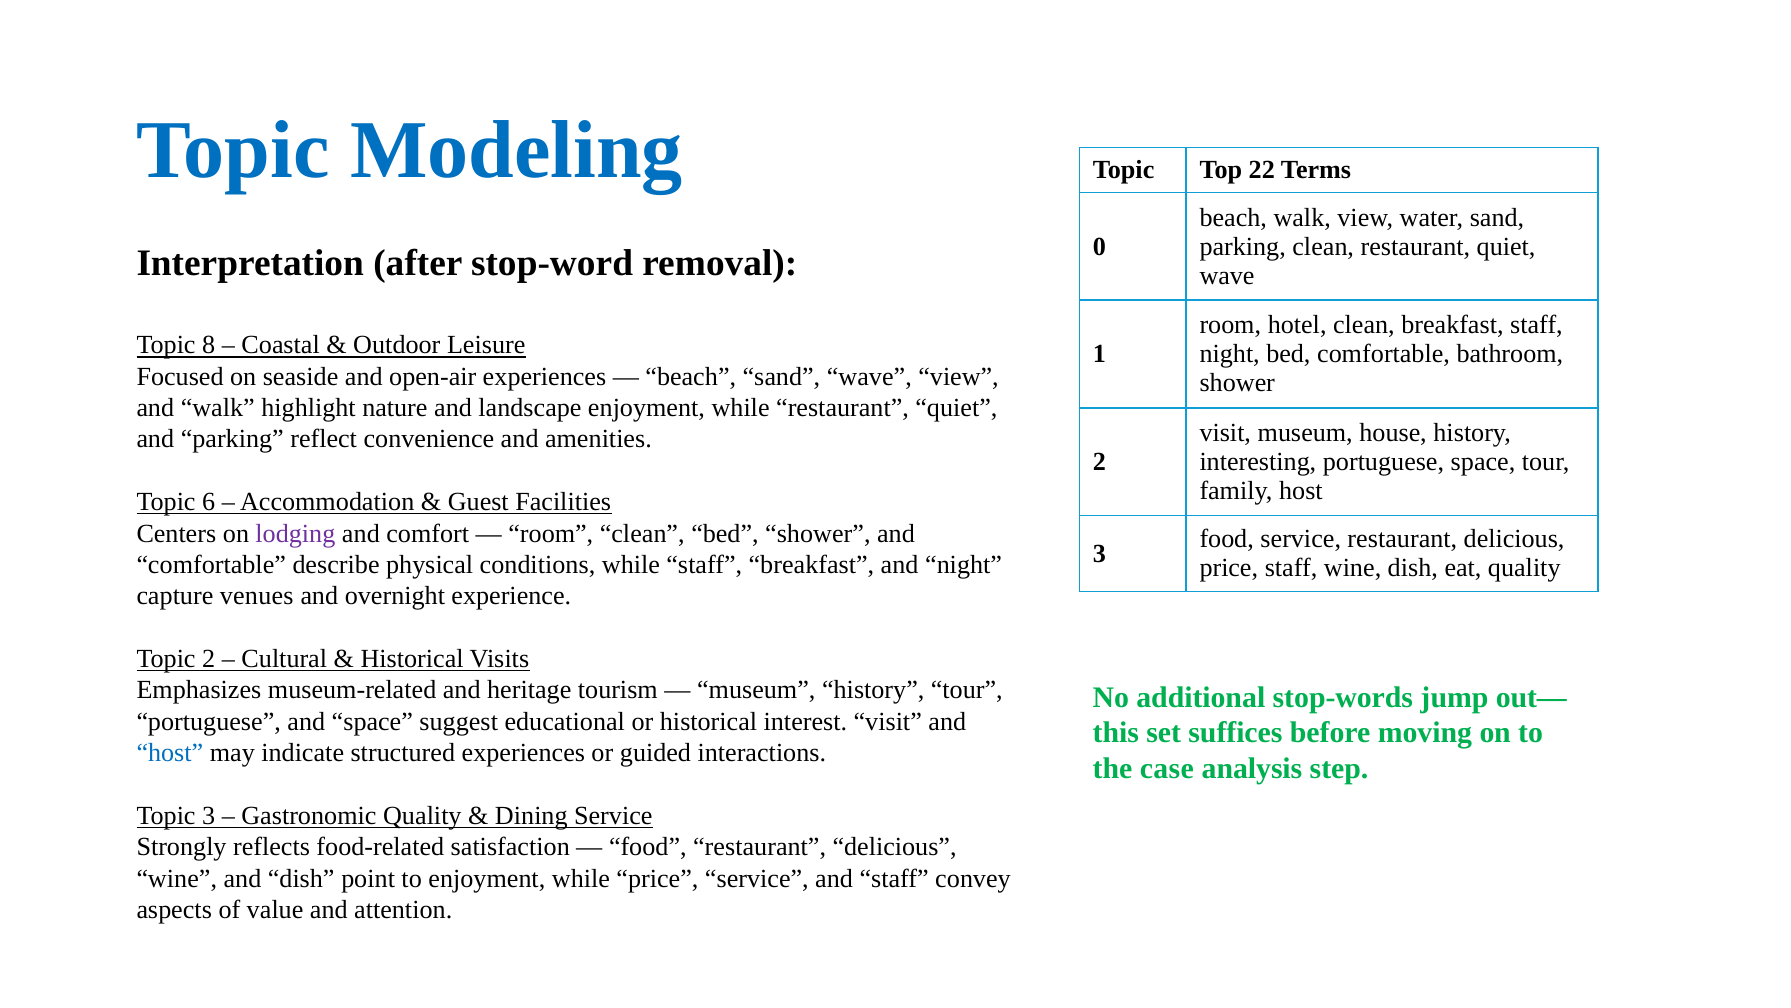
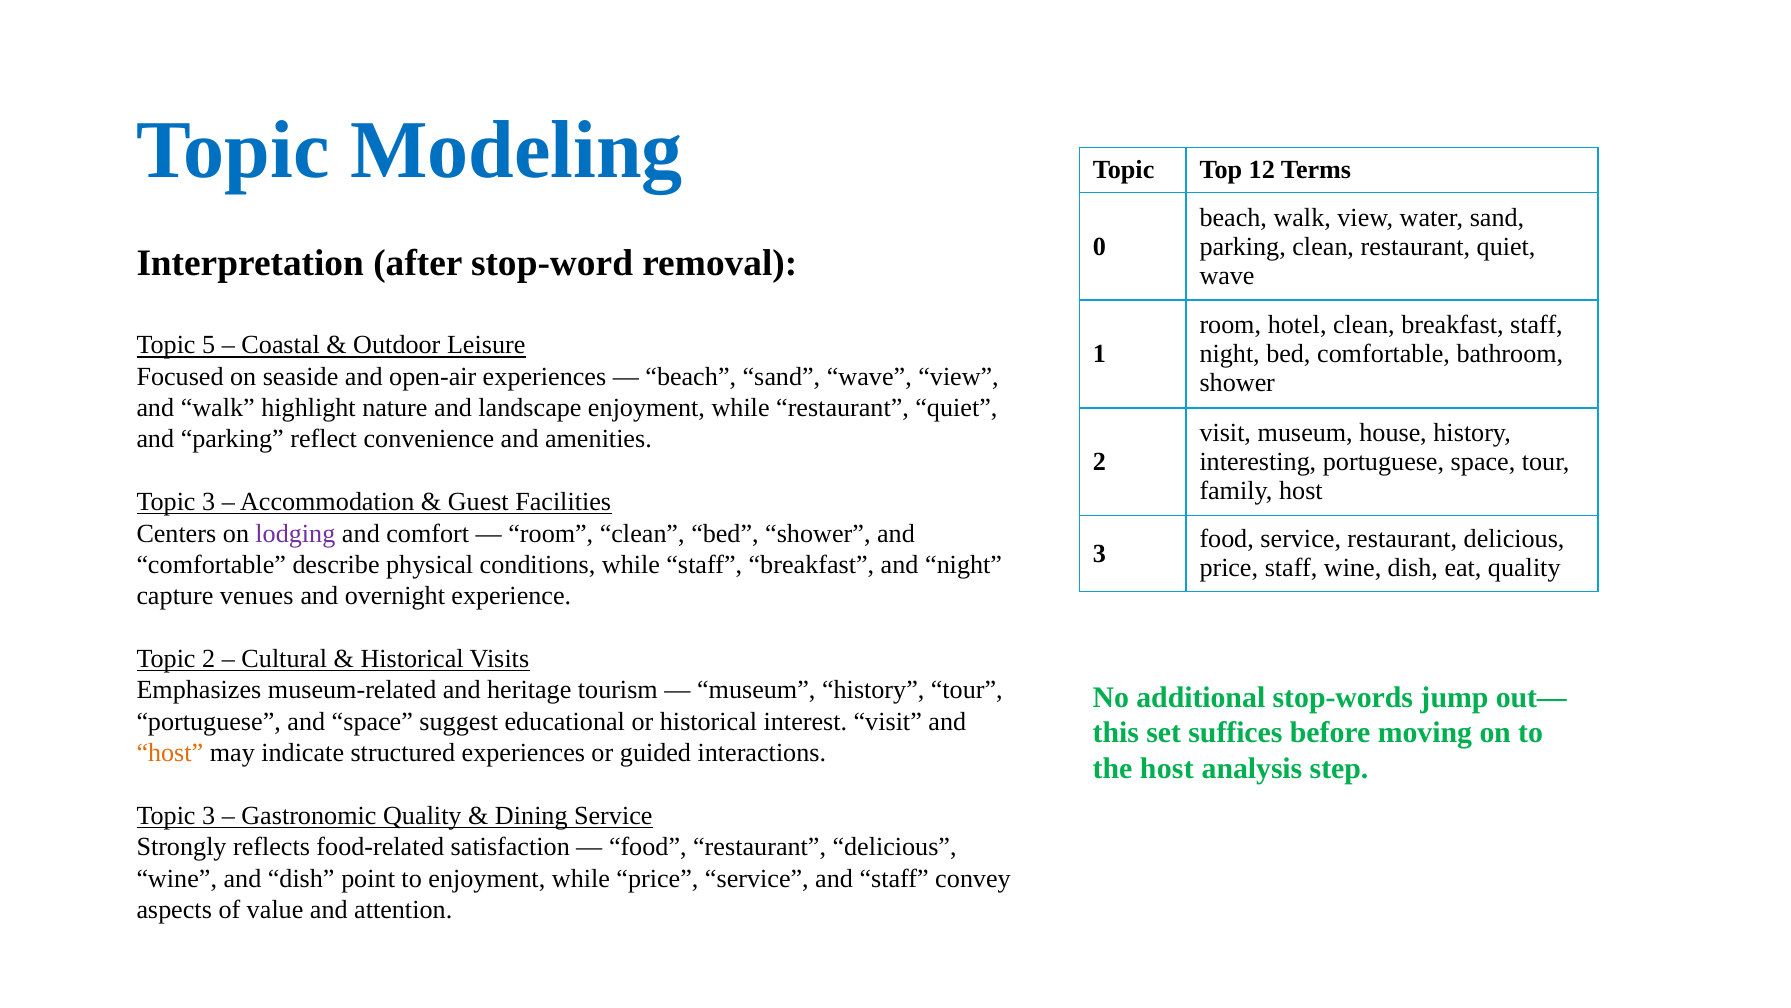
22: 22 -> 12 (1262, 170)
8: 8 -> 5 (209, 345)
6: 6 -> 3 (209, 502)
host colour: blue -> orange (170, 753)
the case: case -> host (1167, 768)
